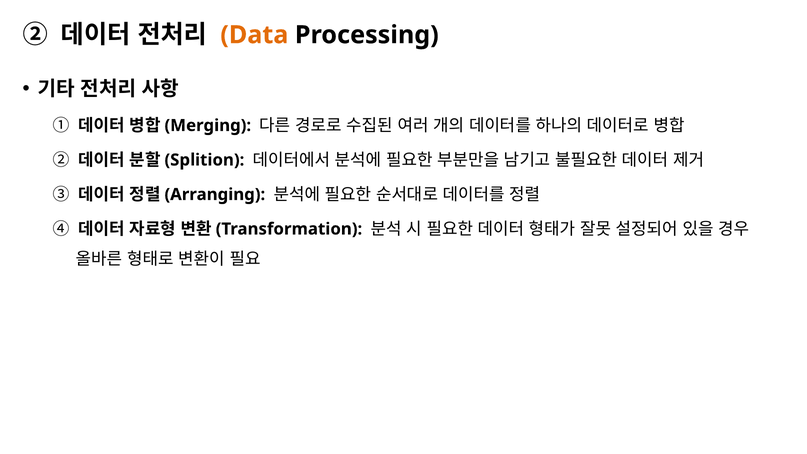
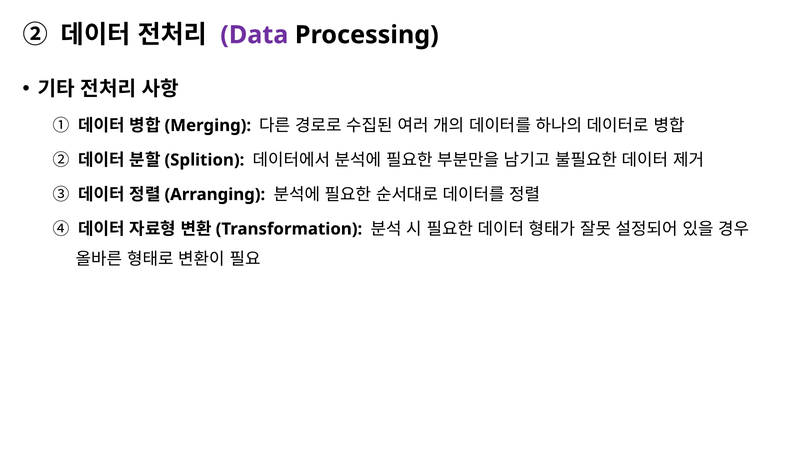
Data colour: orange -> purple (254, 35)
